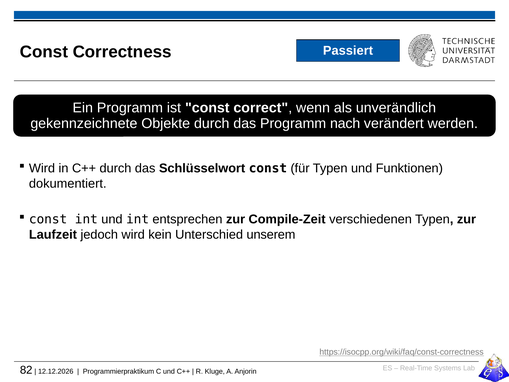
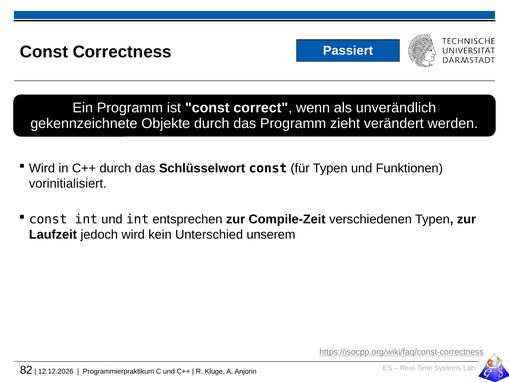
nach: nach -> zieht (345, 123)
dokumentiert: dokumentiert -> vorinitialisiert (68, 184)
